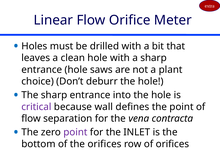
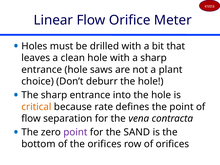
critical colour: purple -> orange (36, 107)
wall: wall -> rate (104, 107)
INLET: INLET -> SAND (137, 132)
